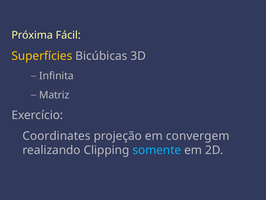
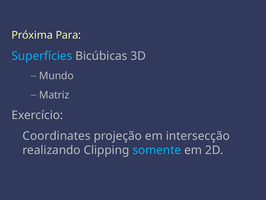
Fácil: Fácil -> Para (68, 35)
Superfícies colour: yellow -> light blue (42, 56)
Infinita: Infinita -> Mundo (56, 76)
convergem: convergem -> intersecção (198, 136)
